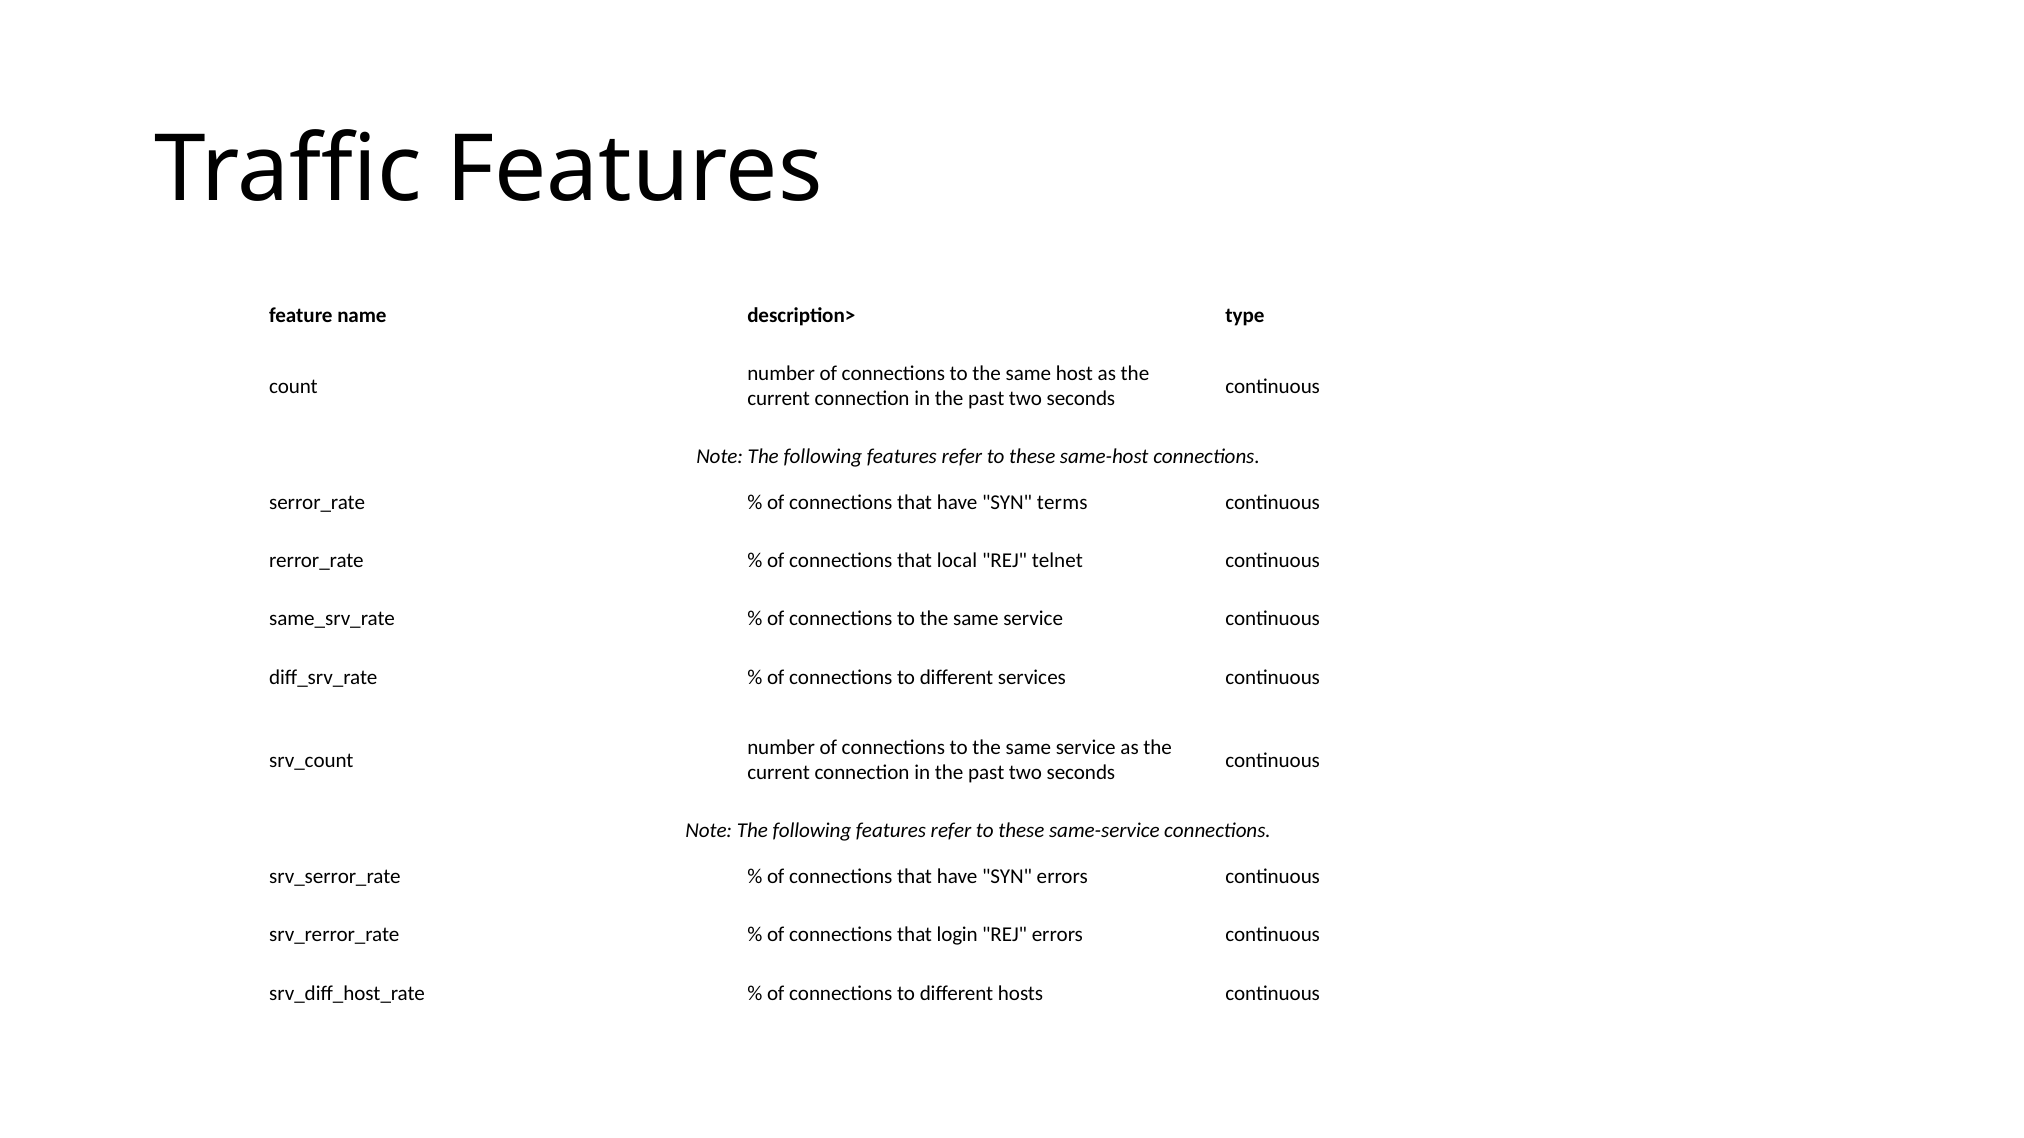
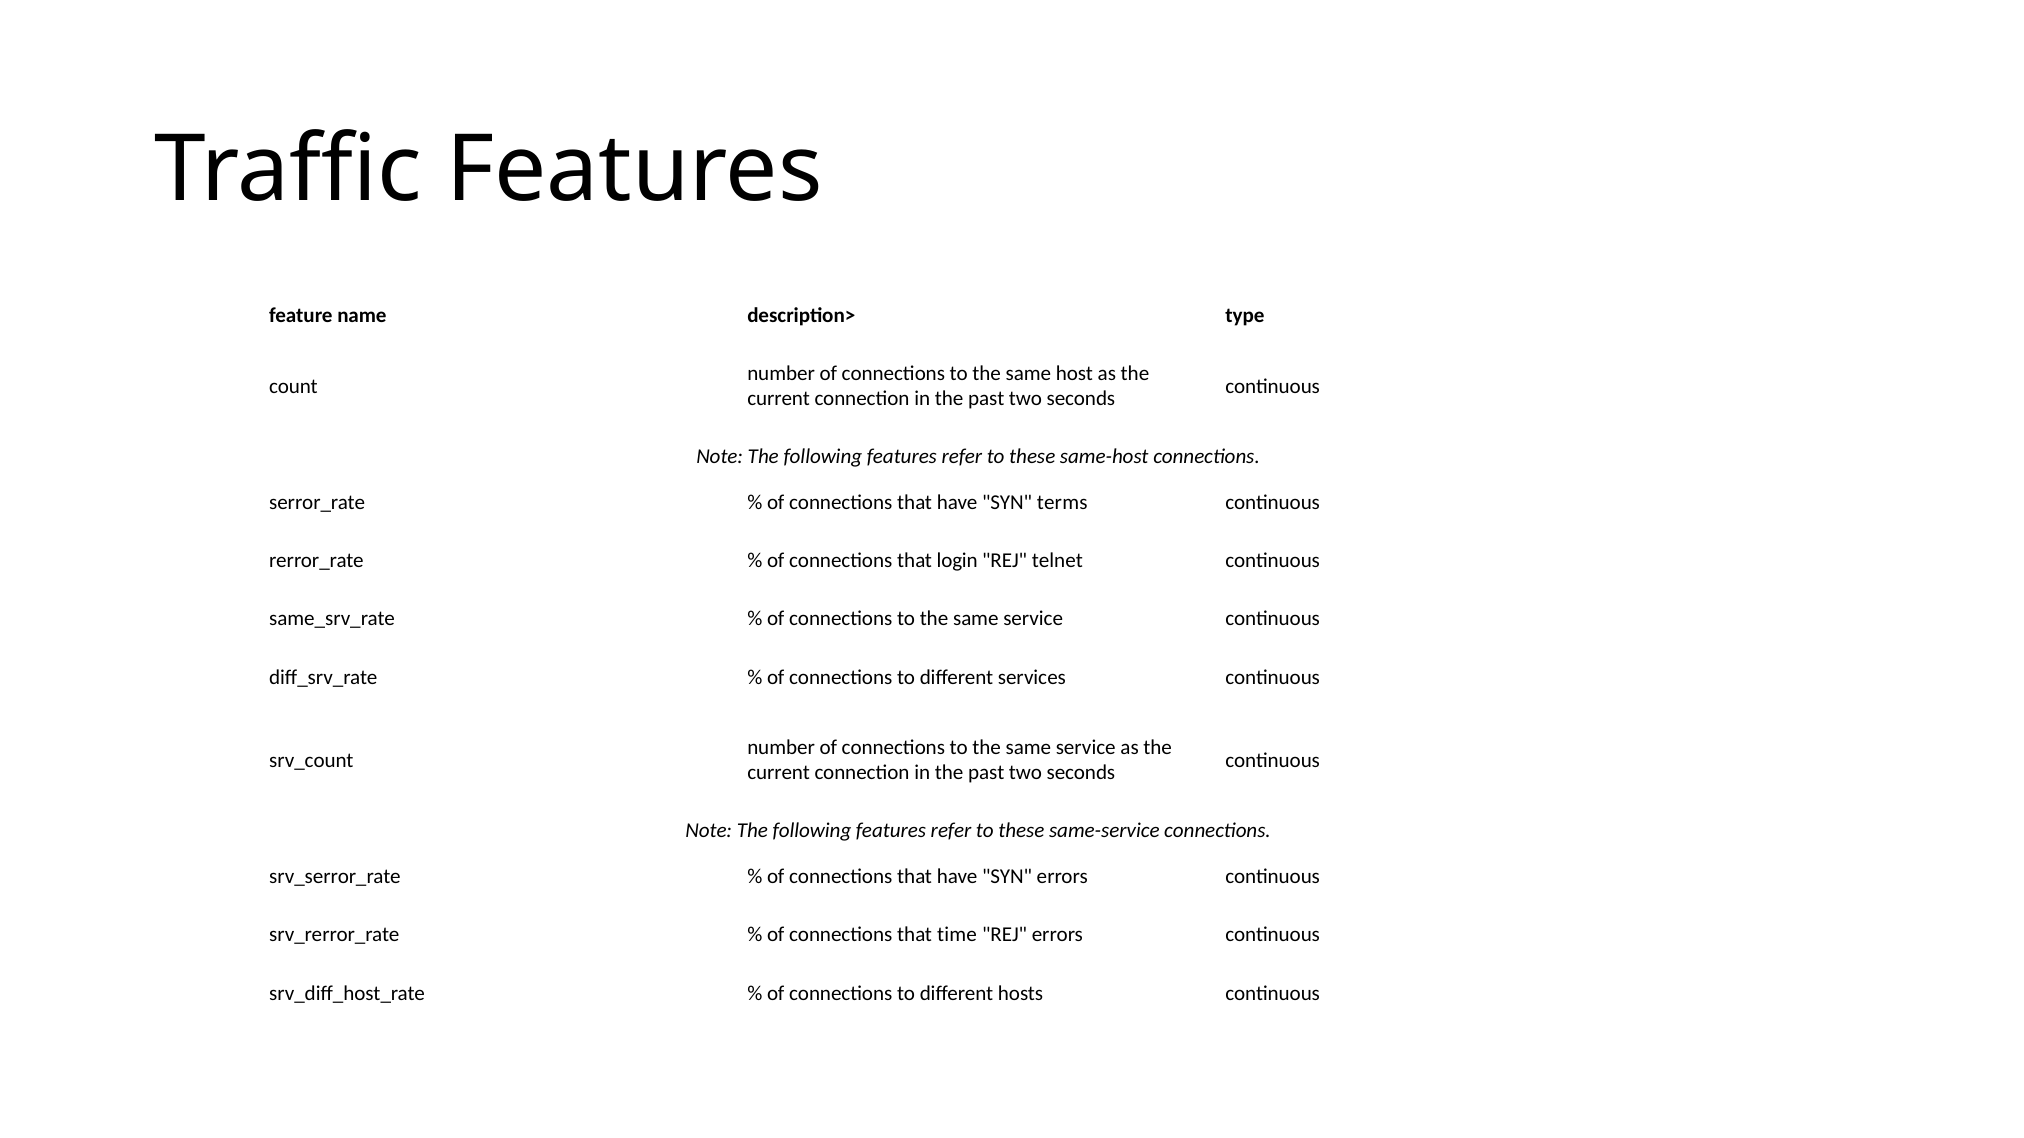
local: local -> login (957, 561)
login: login -> time (957, 935)
